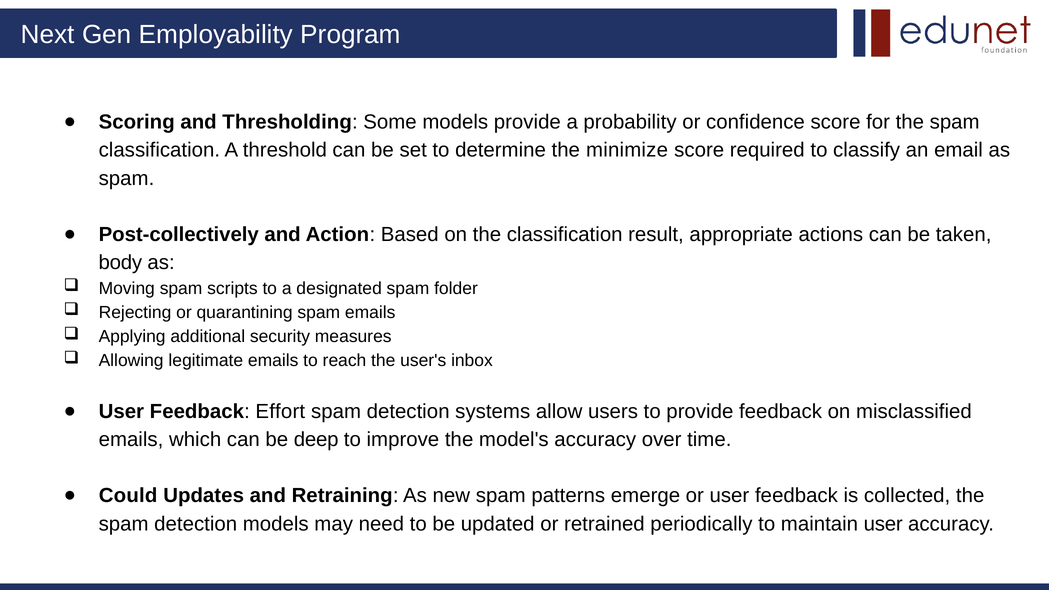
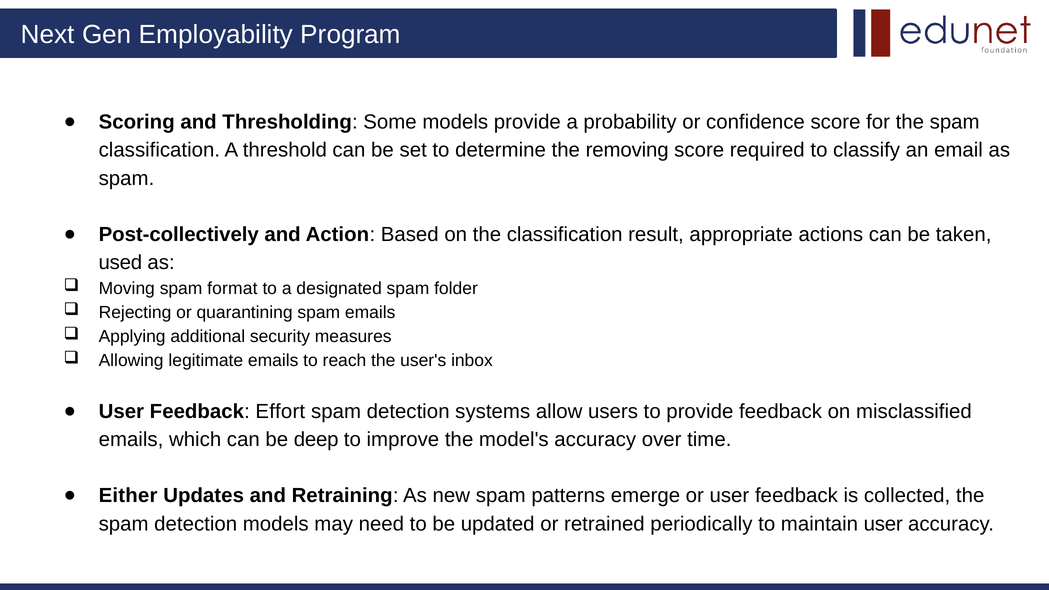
minimize: minimize -> removing (627, 150)
body: body -> used (120, 263)
scripts: scripts -> format (232, 288)
Could: Could -> Either (128, 496)
